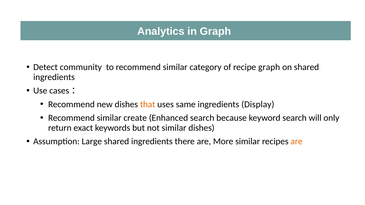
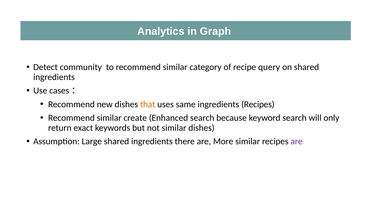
recipe graph: graph -> query (269, 67)
ingredients Display: Display -> Recipes (258, 105)
are colour: orange -> purple (297, 142)
